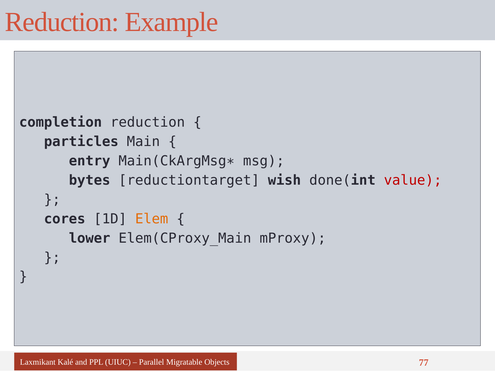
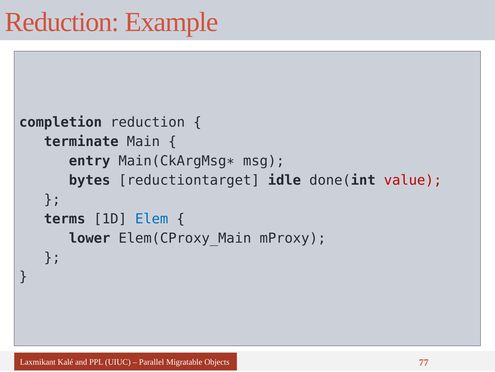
particles: particles -> terminate (81, 141)
wish: wish -> idle (284, 180)
cores: cores -> terms (65, 218)
Elem colour: orange -> blue (152, 218)
